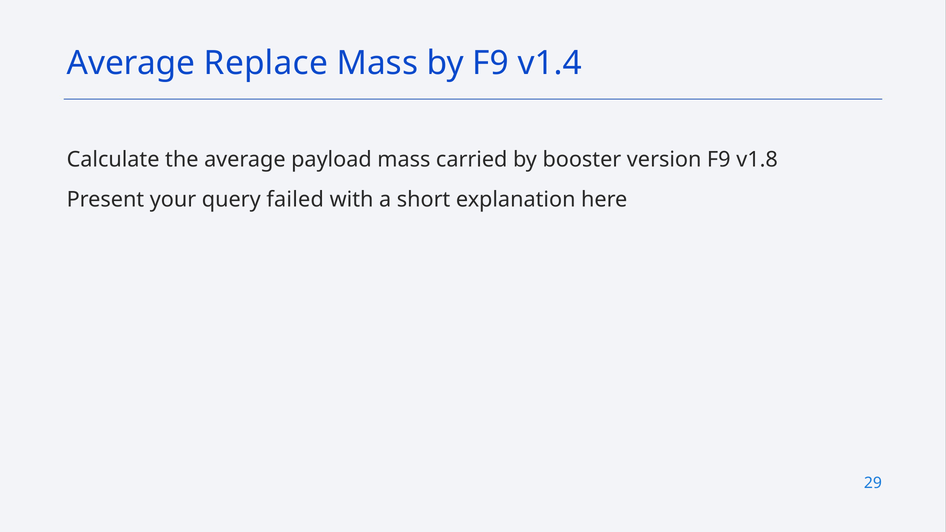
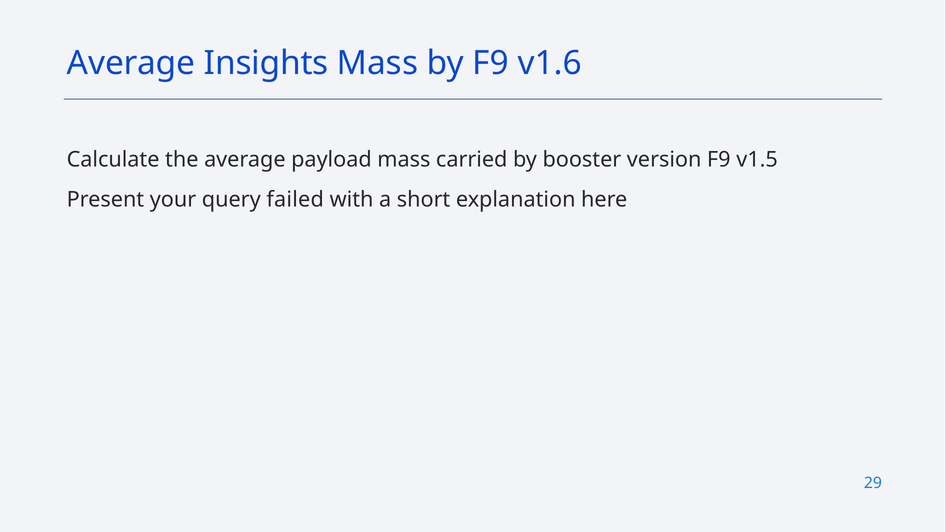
Replace: Replace -> Insights (266, 63)
v1.4: v1.4 -> v1.6 (550, 63)
v1.8: v1.8 -> v1.5 (757, 160)
